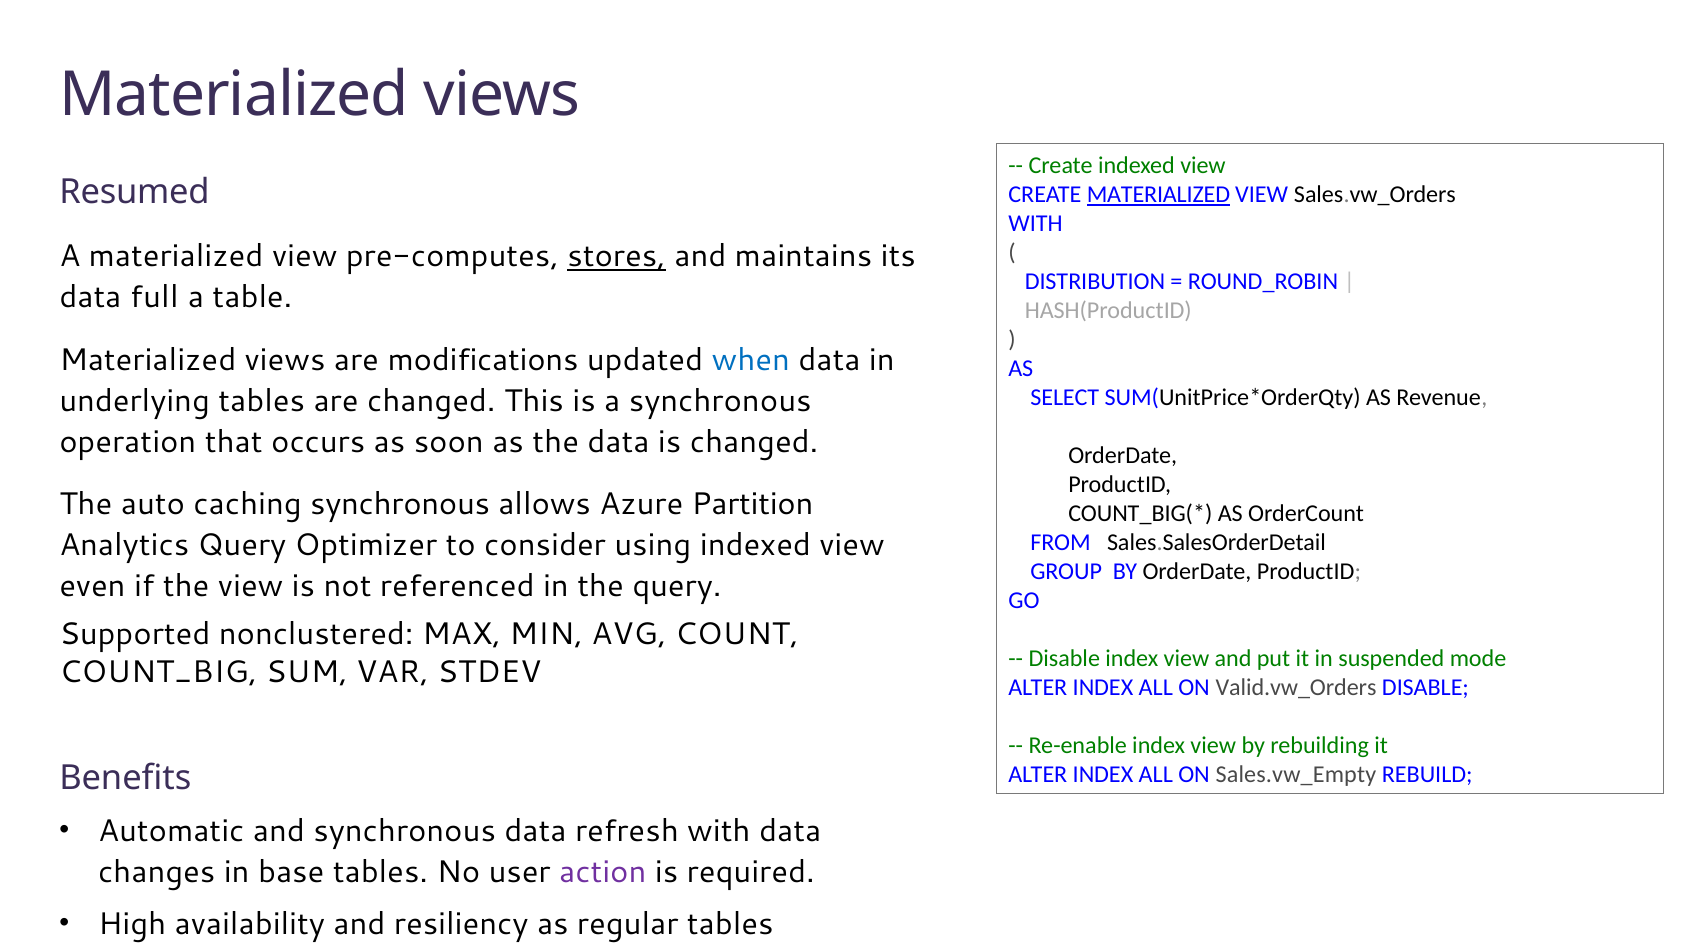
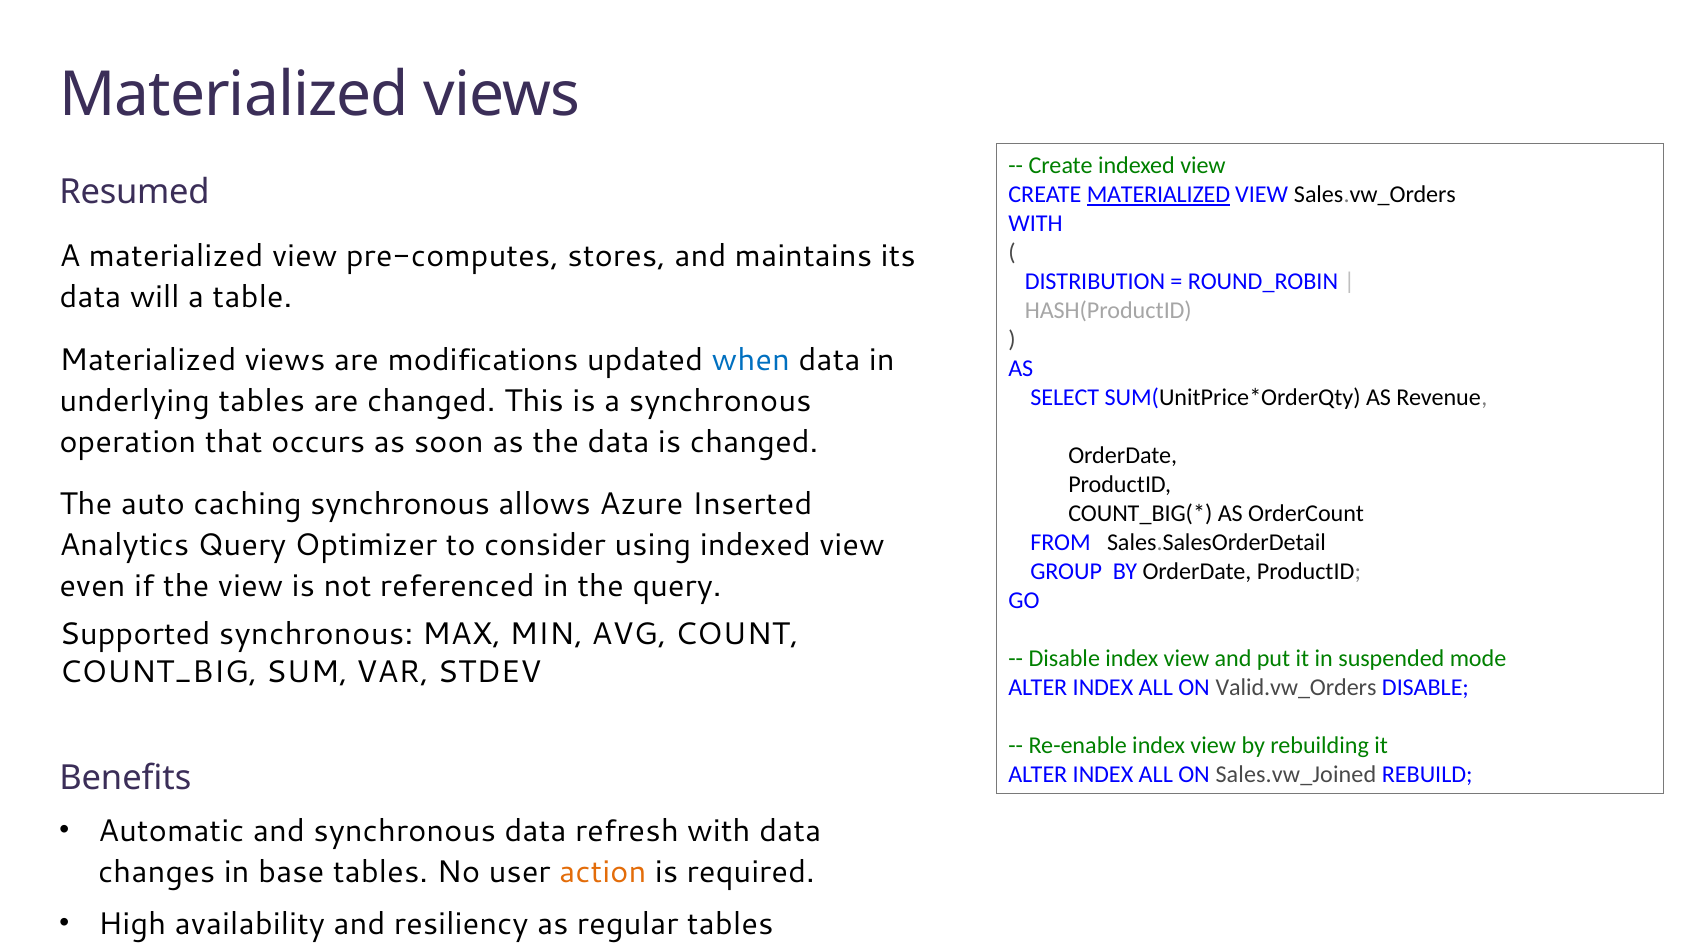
stores underline: present -> none (617, 256)
full: full -> will (155, 298)
Partition: Partition -> Inserted (752, 504)
Supported nonclustered: nonclustered -> synchronous (316, 634)
Sales.vw_Empty: Sales.vw_Empty -> Sales.vw_Joined (1296, 774)
action colour: purple -> orange (603, 872)
